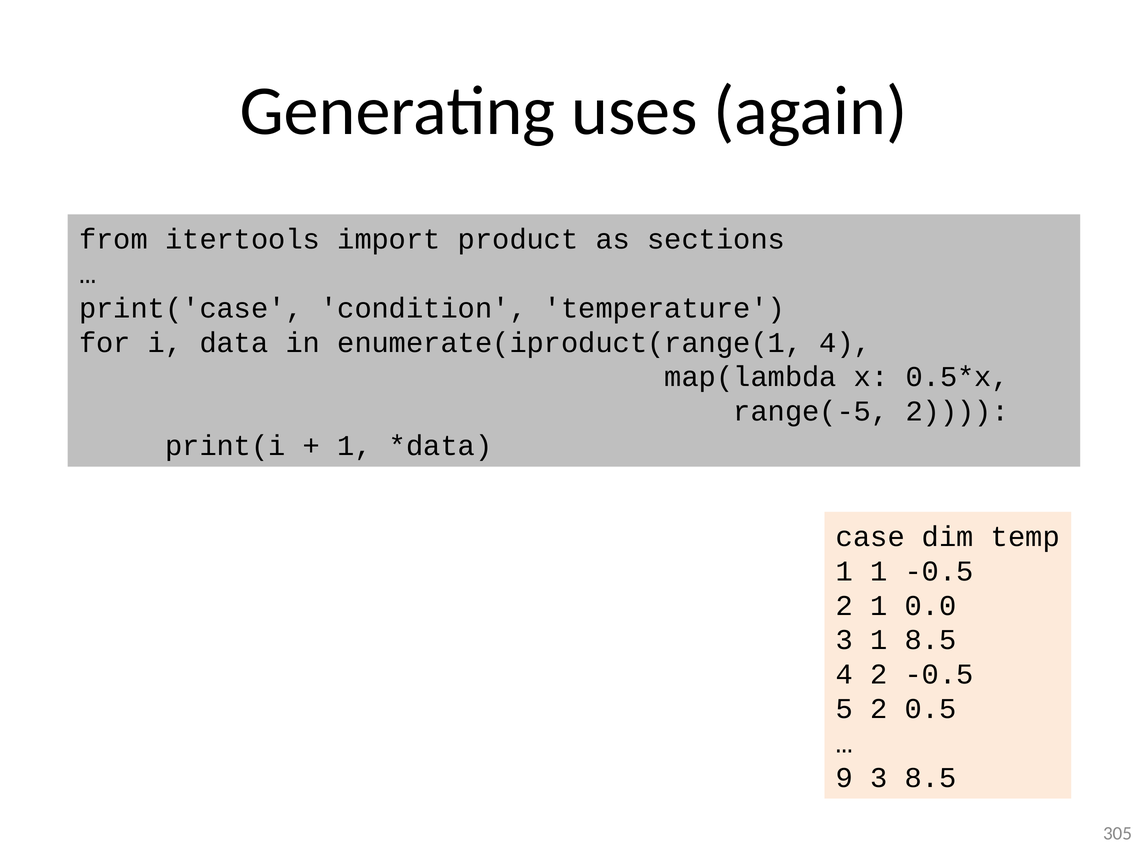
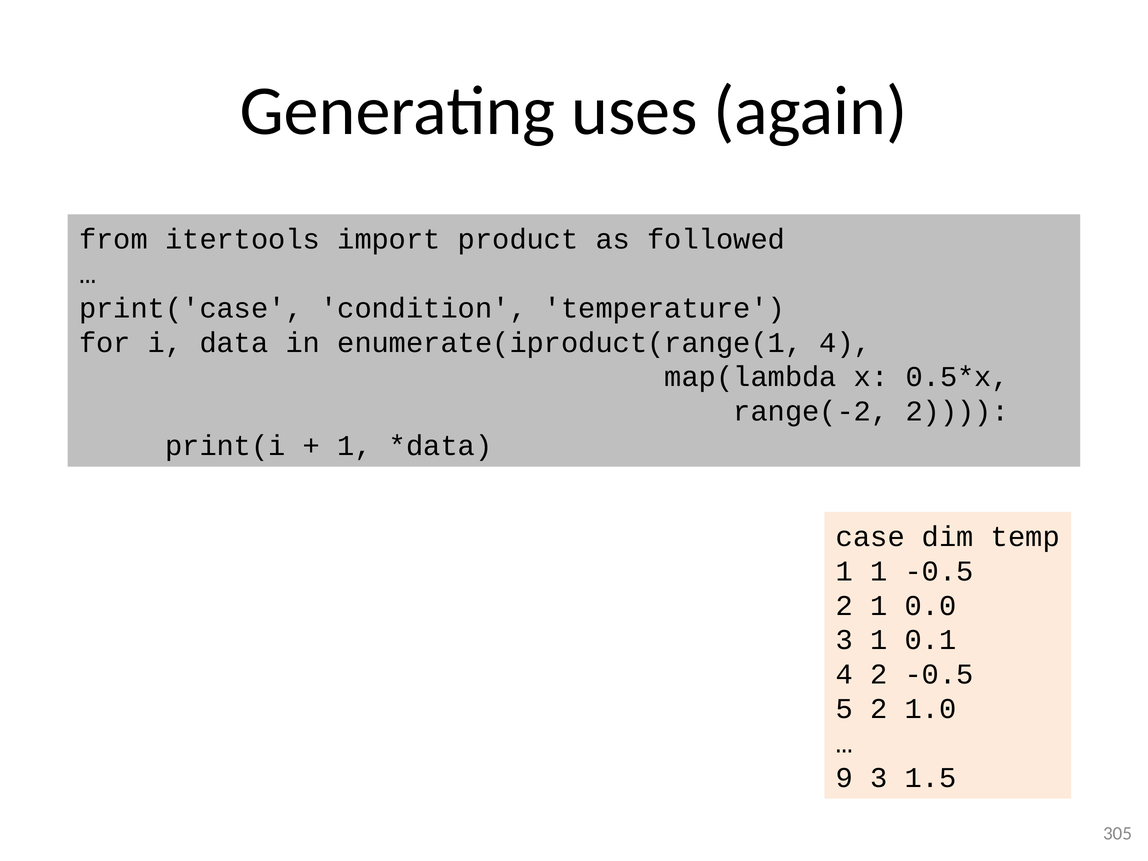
sections: sections -> followed (716, 239)
range(-5: range(-5 -> range(-2 (811, 411)
1 8.5: 8.5 -> 0.1 (931, 640)
0.5: 0.5 -> 1.0 (931, 709)
3 8.5: 8.5 -> 1.5 (931, 778)
